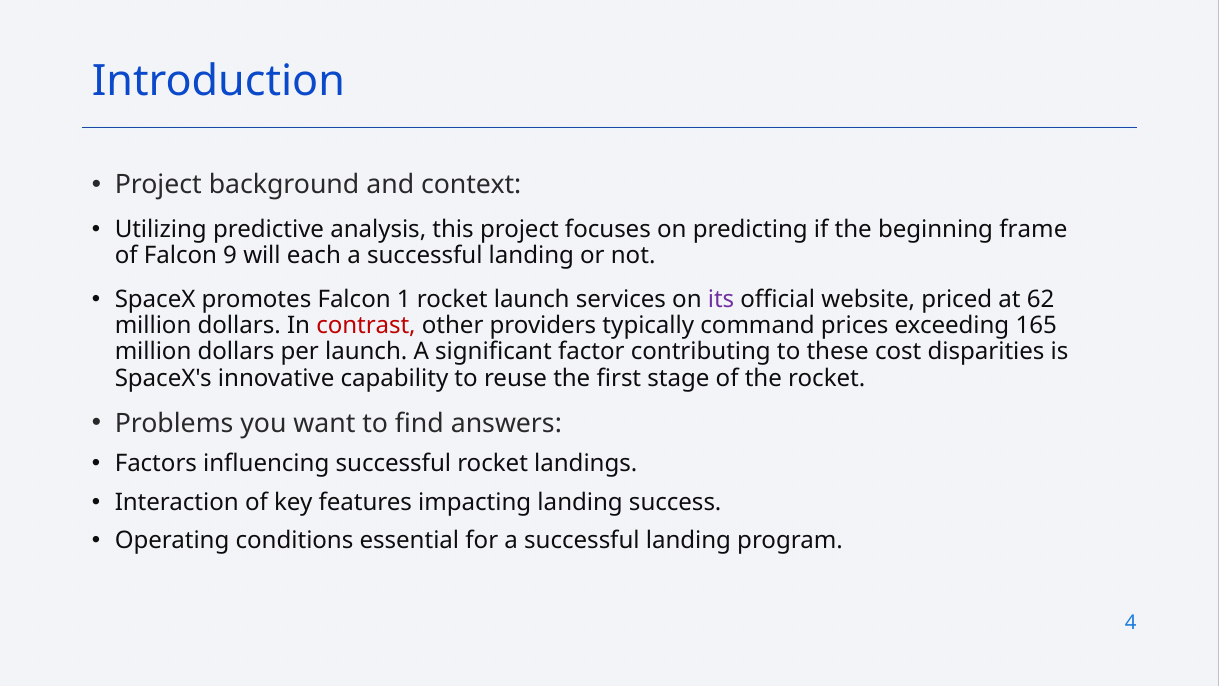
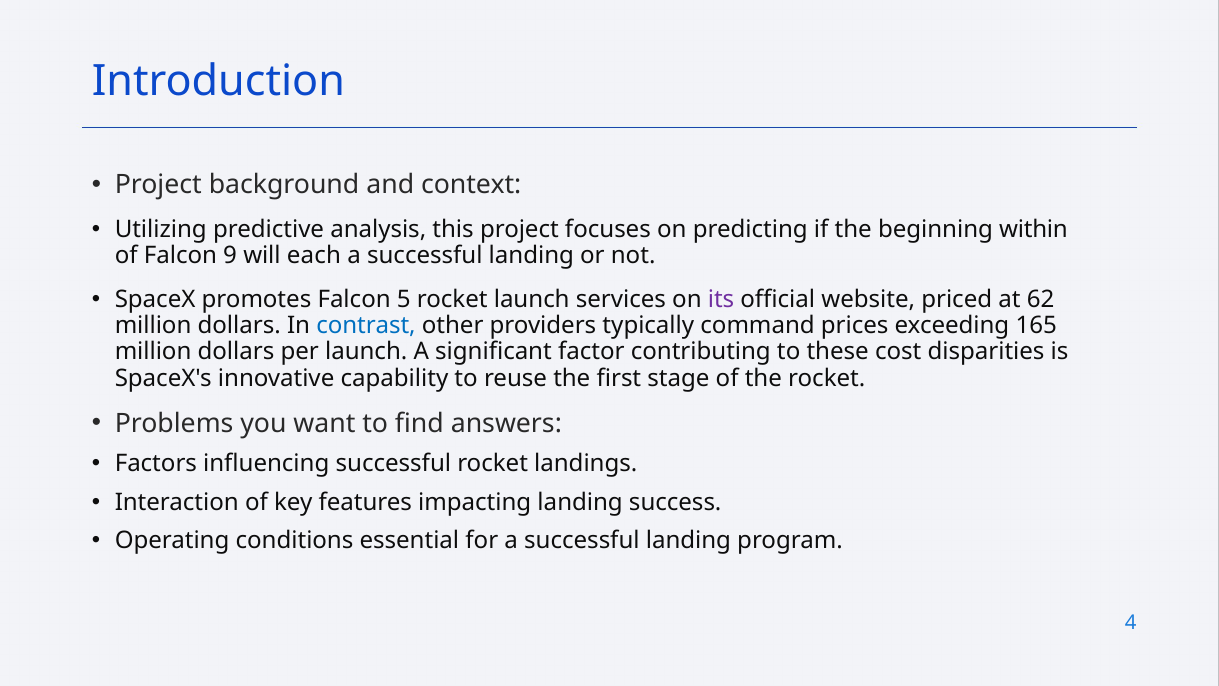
frame: frame -> within (1034, 230)
1: 1 -> 5 (404, 300)
contrast colour: red -> blue (366, 326)
